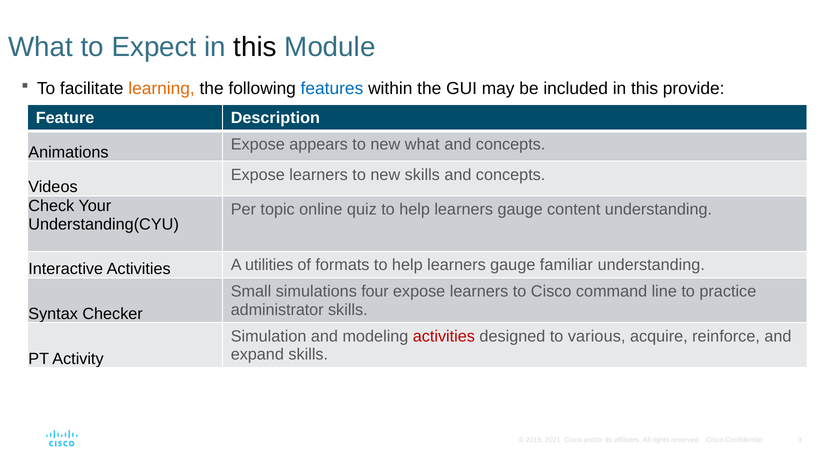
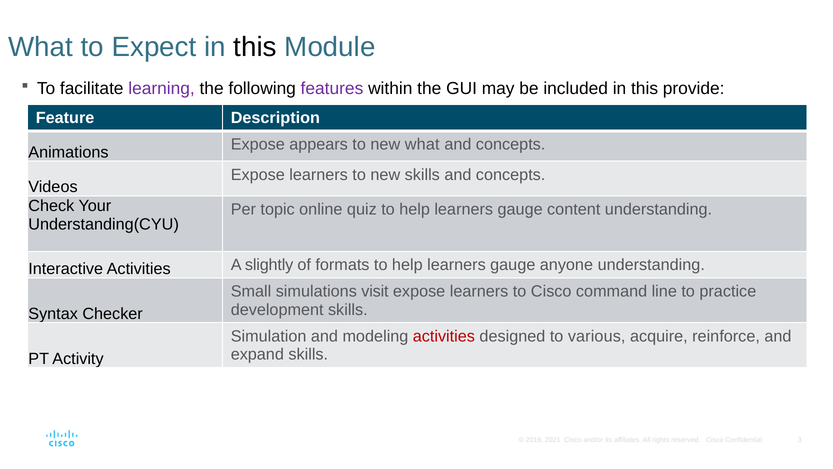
learning colour: orange -> purple (162, 89)
features colour: blue -> purple (332, 89)
utilities: utilities -> slightly (269, 265)
familiar: familiar -> anyone (566, 265)
four: four -> visit (375, 291)
administrator: administrator -> development (277, 309)
